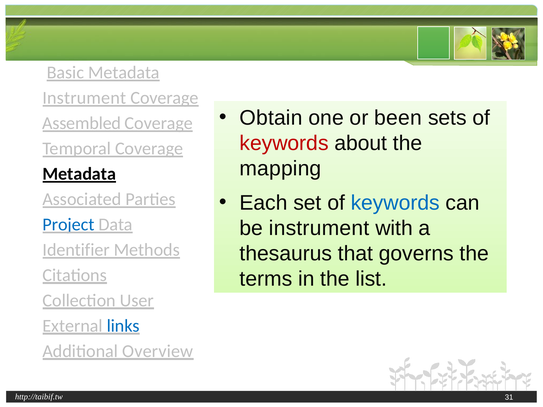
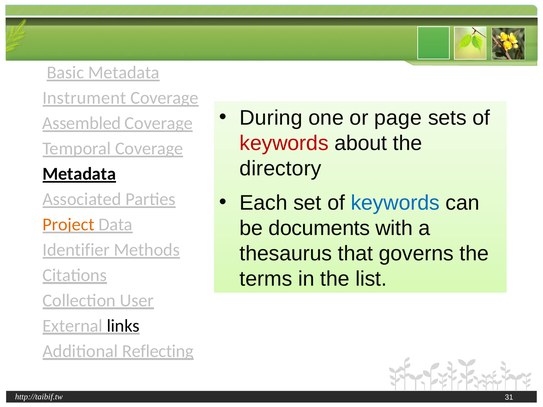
Obtain: Obtain -> During (271, 118)
been: been -> page (398, 118)
mapping: mapping -> directory (280, 169)
Project colour: blue -> orange (68, 225)
be instrument: instrument -> documents (319, 228)
links colour: blue -> black (123, 326)
Overview: Overview -> Reflecting (158, 351)
